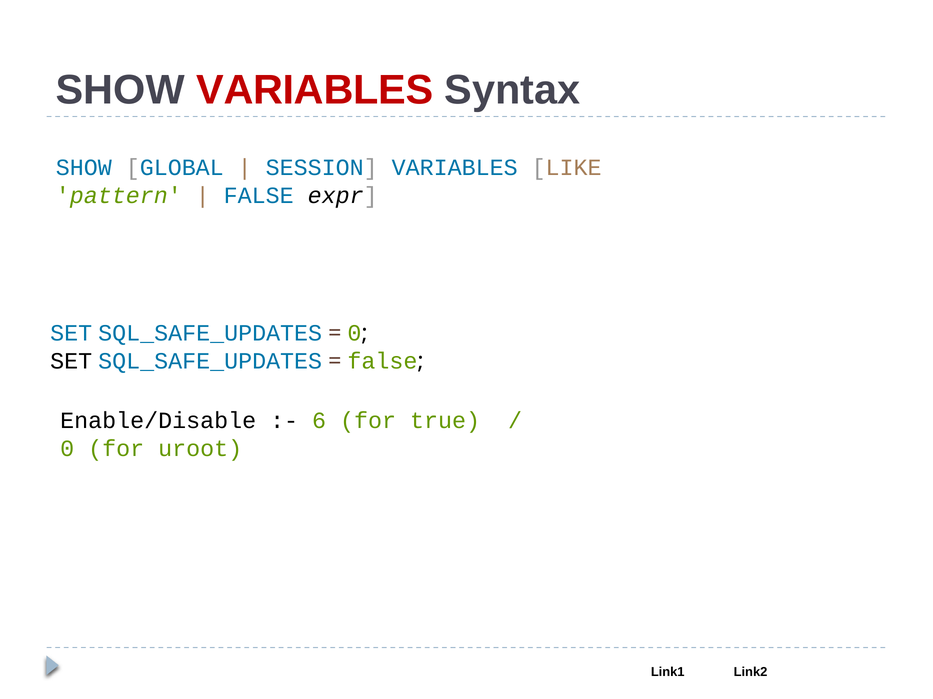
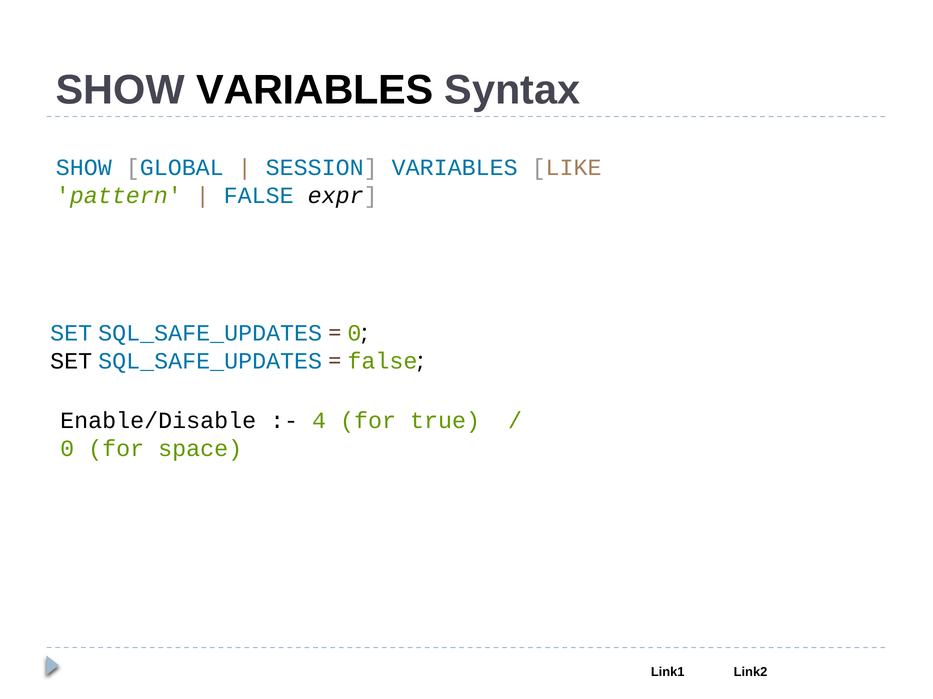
VARIABLES colour: red -> black (315, 90)
6: 6 -> 4 (319, 421)
uroot: uroot -> space (200, 449)
